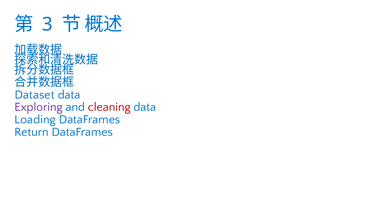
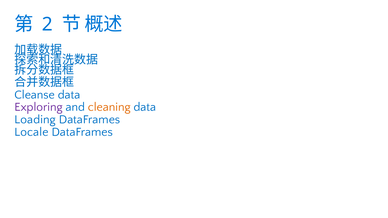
3: 3 -> 2 (47, 24)
Dataset: Dataset -> Cleanse (35, 95)
cleaning colour: red -> orange (109, 107)
Return: Return -> Locale (31, 132)
